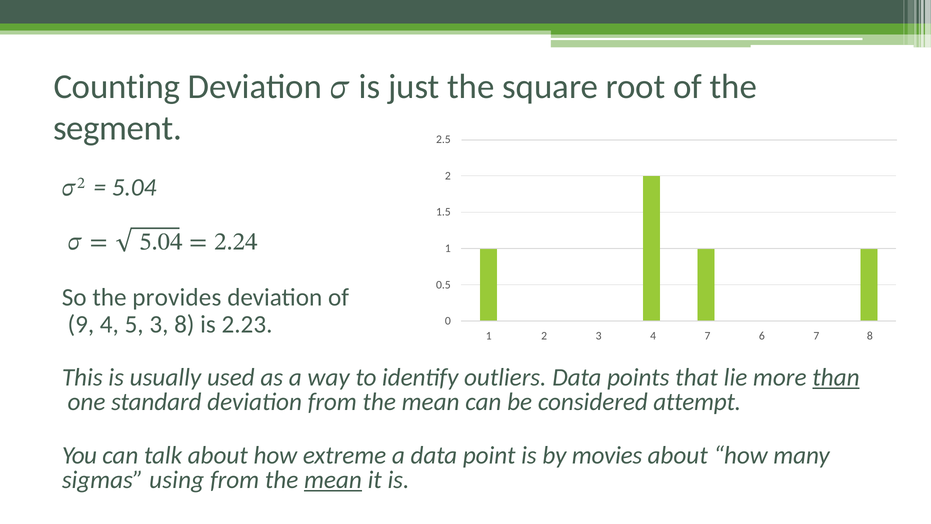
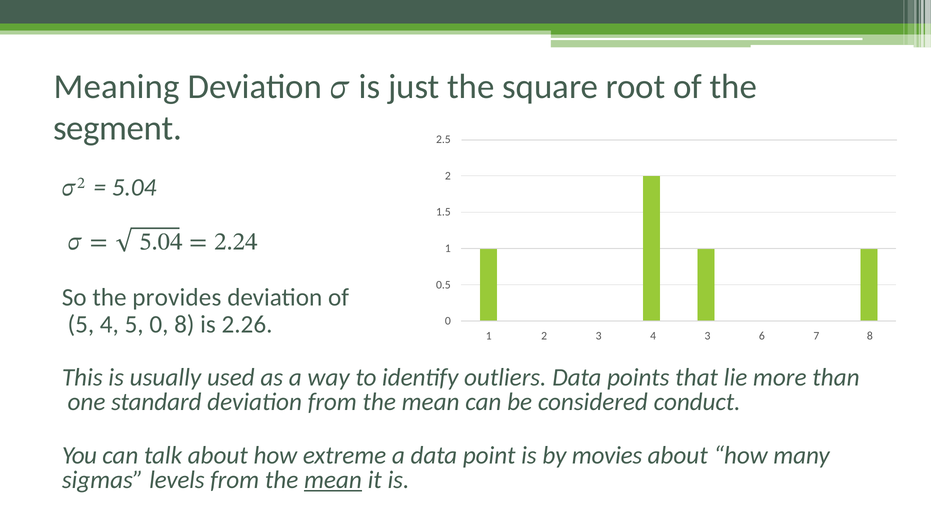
Counting: Counting -> Meaning (117, 86)
9: 9 -> 5 (81, 324)
5 3: 3 -> 0 (159, 324)
2.23: 2.23 -> 2.26 (247, 324)
4 7: 7 -> 3 (707, 336)
than underline: present -> none (836, 377)
attempt: attempt -> conduct (697, 401)
using: using -> levels (177, 479)
